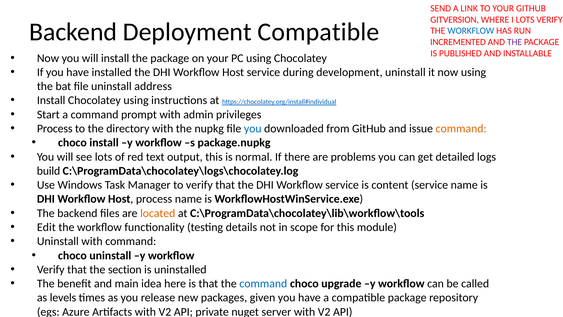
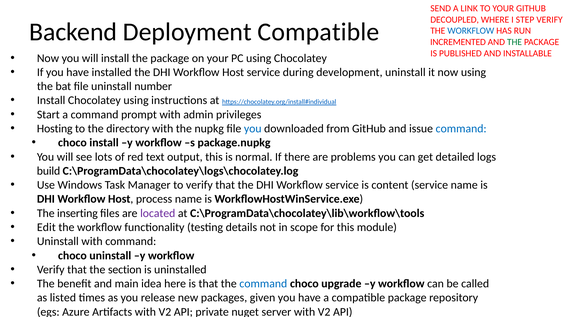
GITVERSION: GITVERSION -> DECOUPLED (455, 20)
I LOTS: LOTS -> STEP (525, 20)
THE colour: purple -> green (515, 42)
address: address -> number (153, 86)
Process: Process -> Hosting (55, 129)
command colour: orange -> blue (461, 129)
The backend: backend -> inserting (77, 213)
located colour: orange -> purple (158, 213)
levels: levels -> listed (63, 297)
